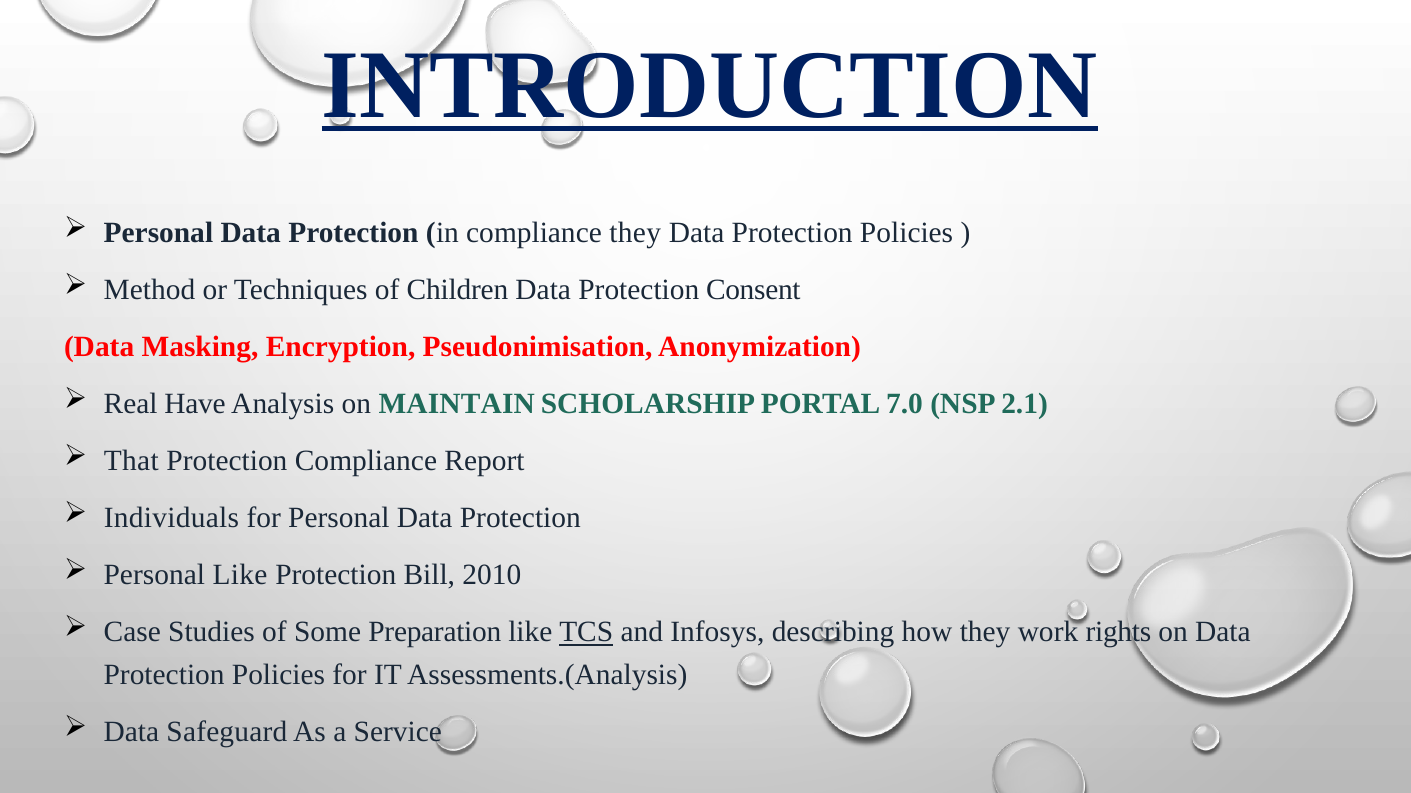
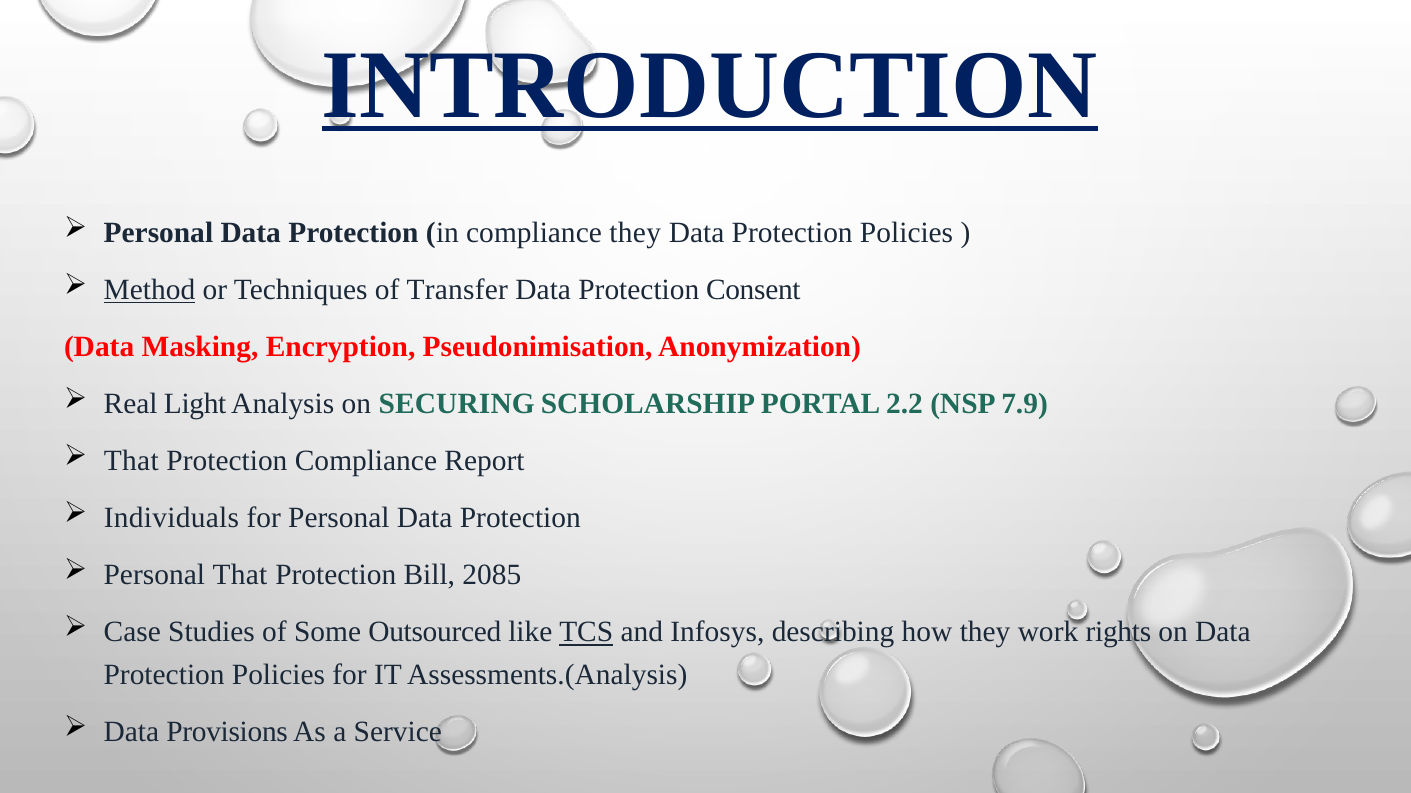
Method underline: none -> present (150, 290)
Children: Children -> Transfer (457, 290)
Have: Have -> Light (195, 404)
MAINTAIN: MAINTAIN -> SECURING (457, 404)
7.0: 7.0 -> 2.2 (904, 404)
2.1: 2.1 -> 7.9 (1025, 404)
Personal Like: Like -> That (240, 575)
2010: 2010 -> 2085 (492, 575)
Preparation: Preparation -> Outsourced (435, 633)
Safeguard: Safeguard -> Provisions (227, 732)
